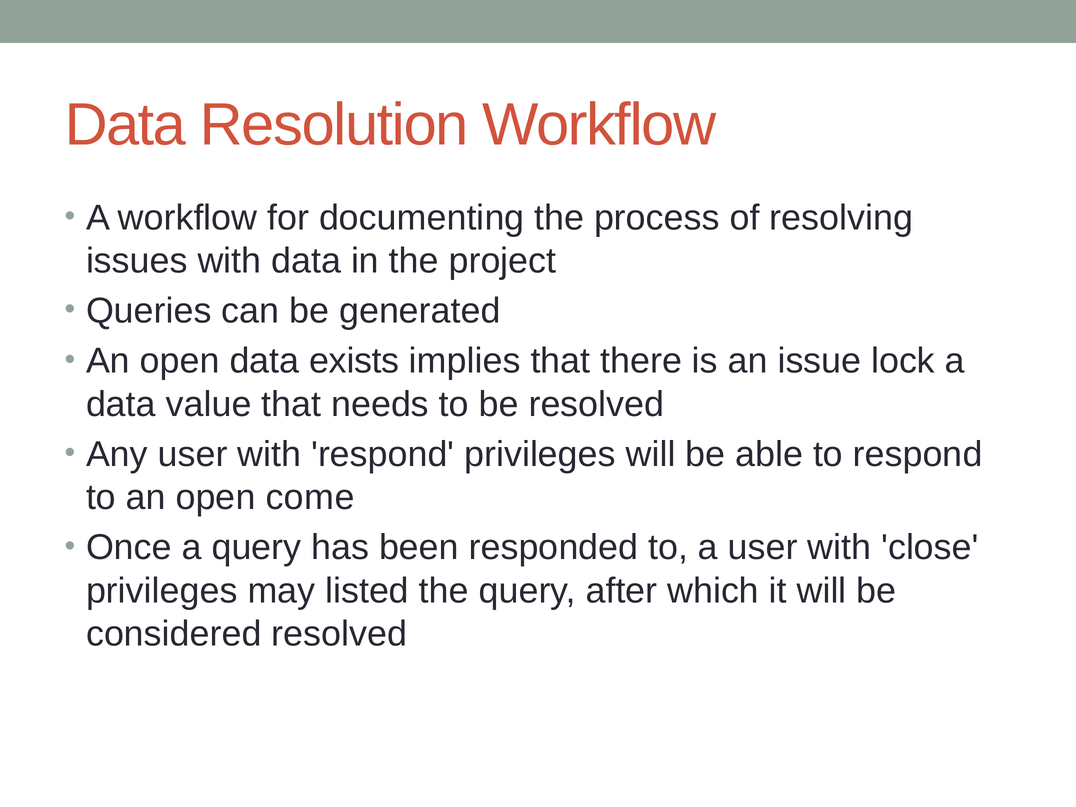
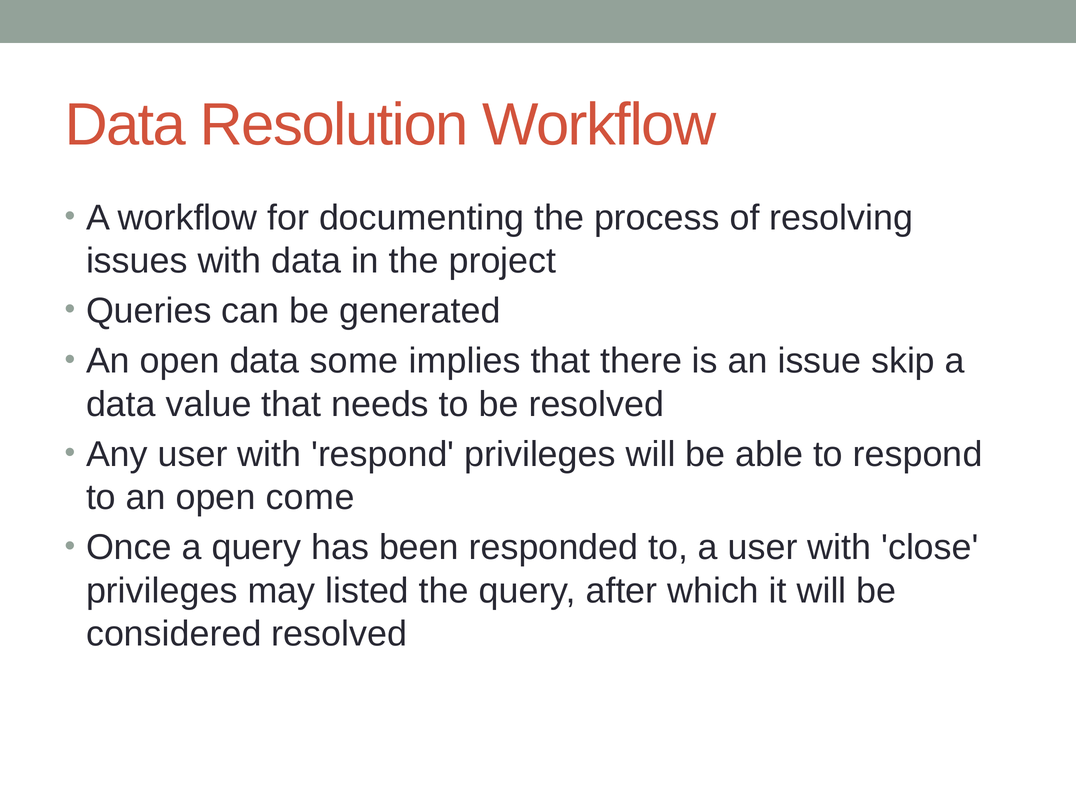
exists: exists -> some (354, 361)
lock: lock -> skip (903, 361)
